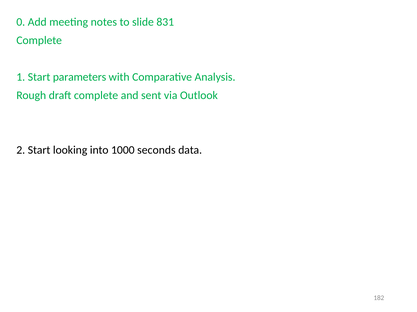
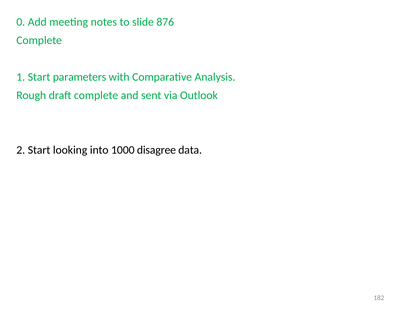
831: 831 -> 876 (165, 22)
seconds: seconds -> disagree (156, 150)
